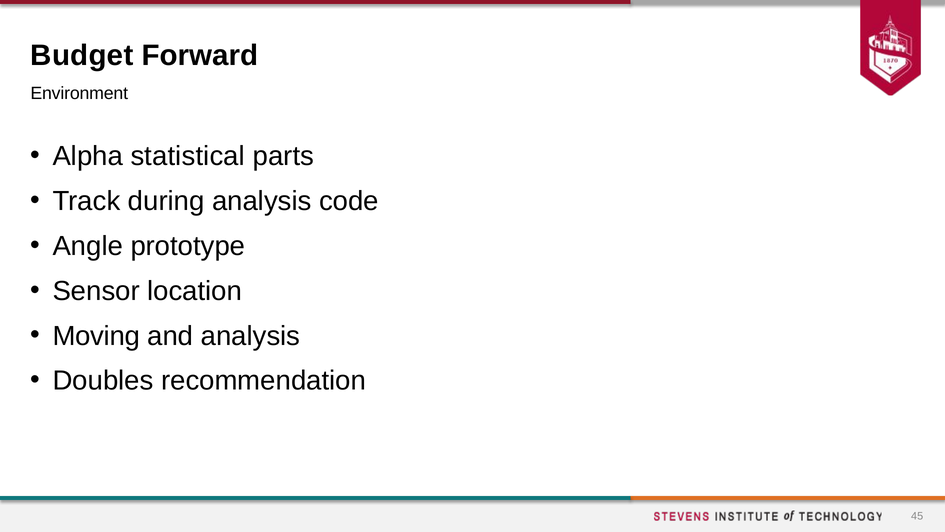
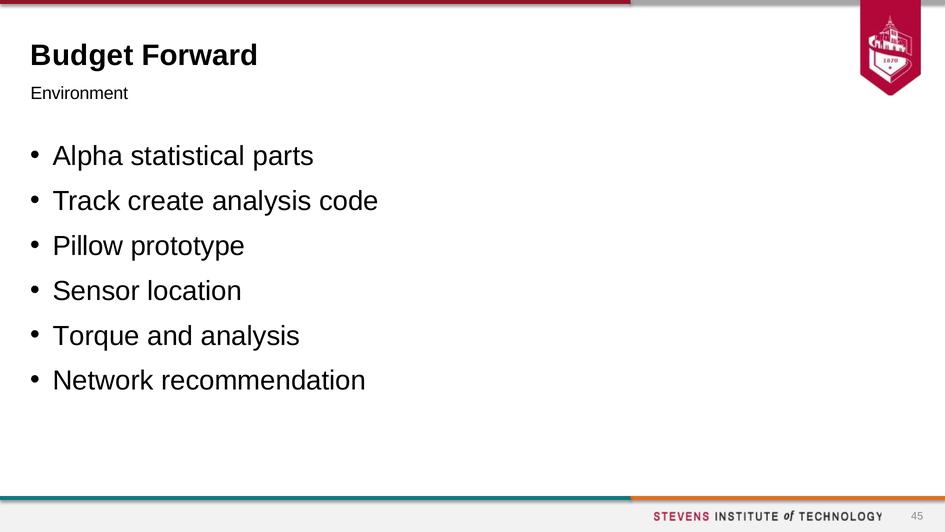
during: during -> create (166, 201)
Angle: Angle -> Pillow (88, 246)
Moving: Moving -> Torque (96, 336)
Doubles: Doubles -> Network (103, 381)
